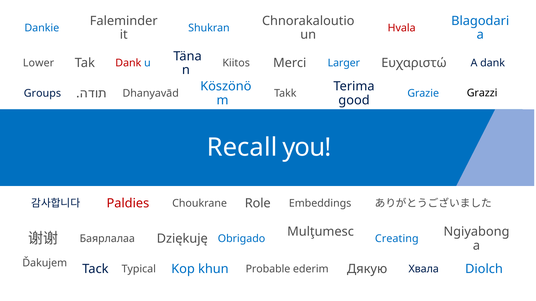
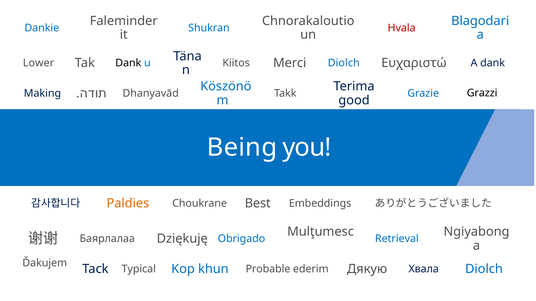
Dank colour: red -> black (128, 63)
Merci Larger: Larger -> Diolch (344, 63)
Groups: Groups -> Making (42, 93)
Recall: Recall -> Being (242, 148)
Paldies colour: red -> orange (128, 204)
Role: Role -> Best (258, 204)
Creating: Creating -> Retrieval (397, 239)
